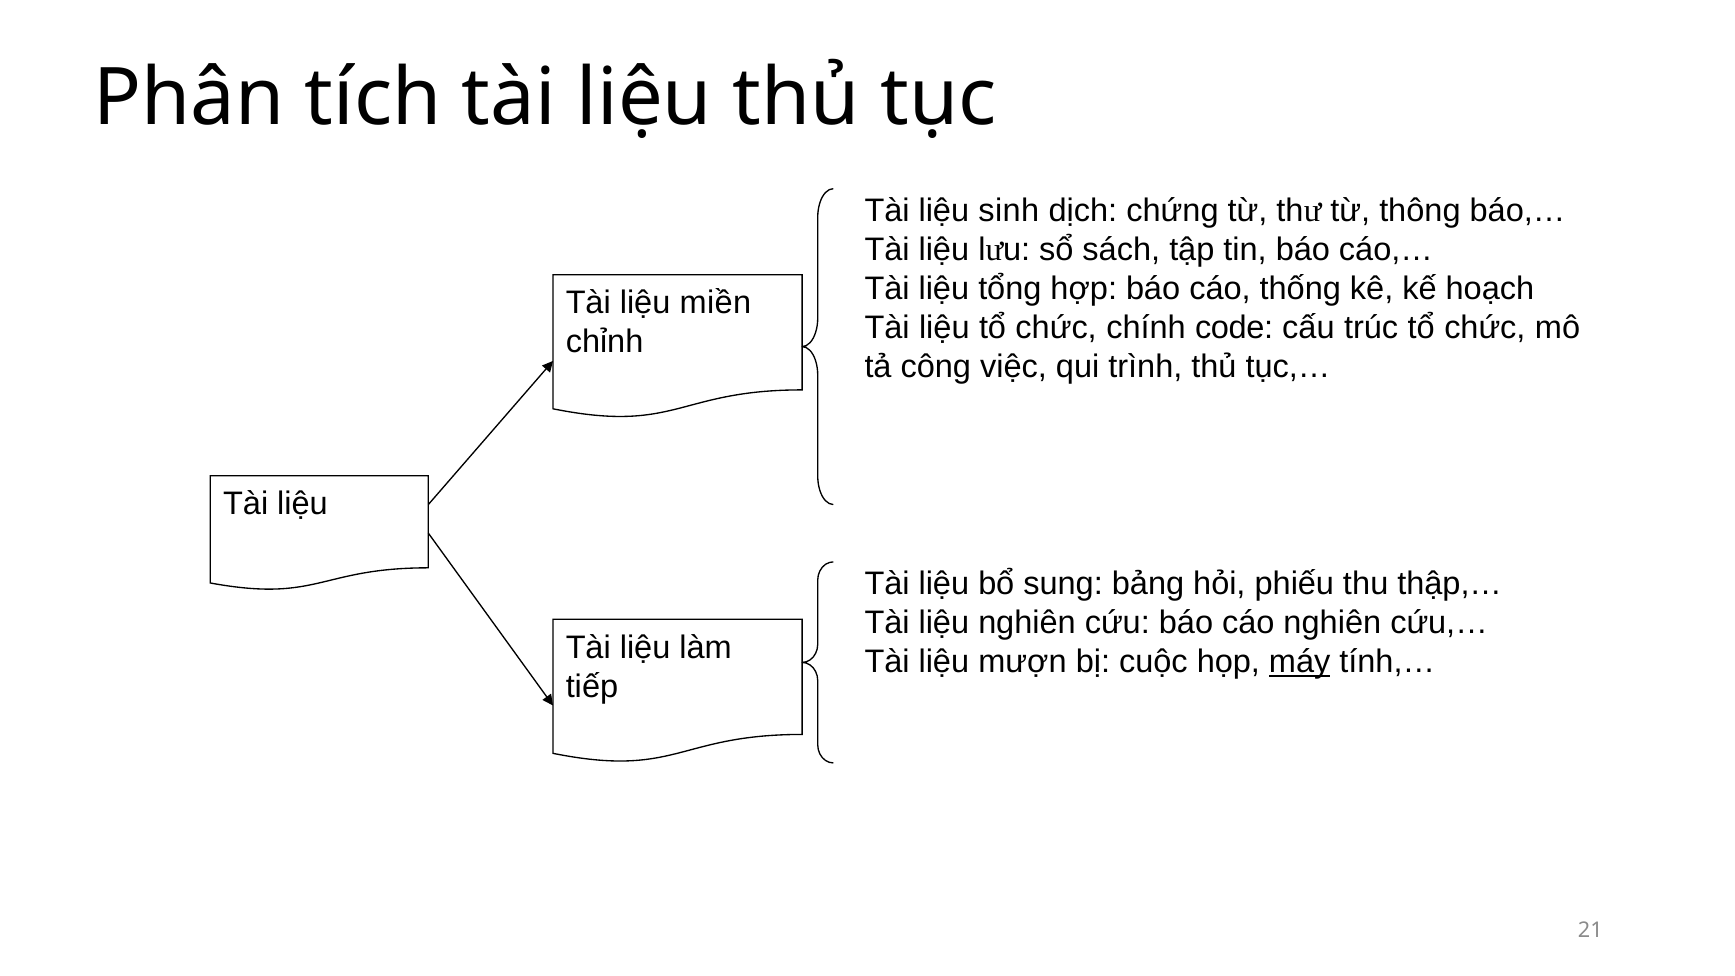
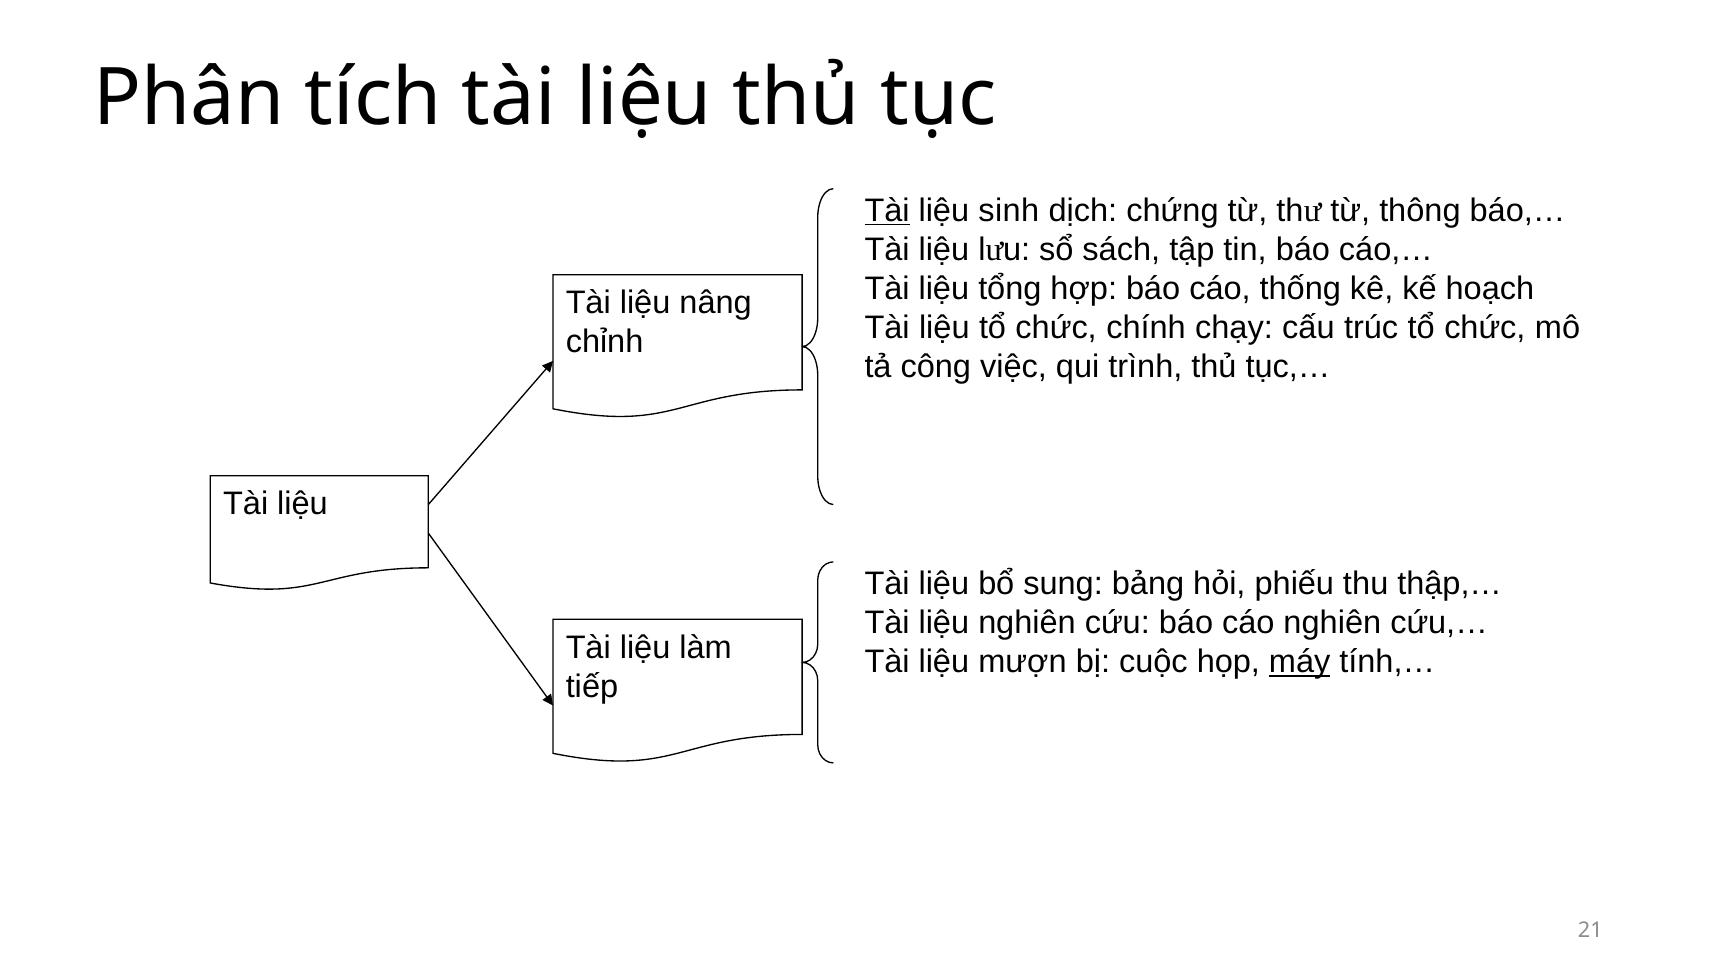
Tài underline: none -> present (887, 210)
miền: miền -> nâng (716, 303)
code: code -> chạy (1234, 328)
